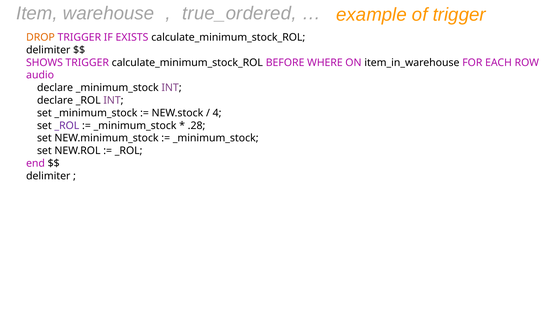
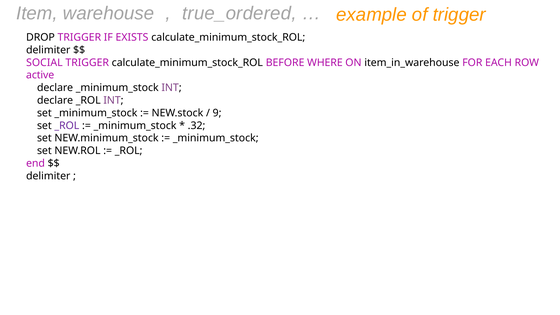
DROP colour: orange -> black (40, 37)
SHOWS: SHOWS -> SOCIAL (44, 63)
audio: audio -> active (40, 75)
4: 4 -> 9 (217, 113)
.28: .28 -> .32 (197, 126)
